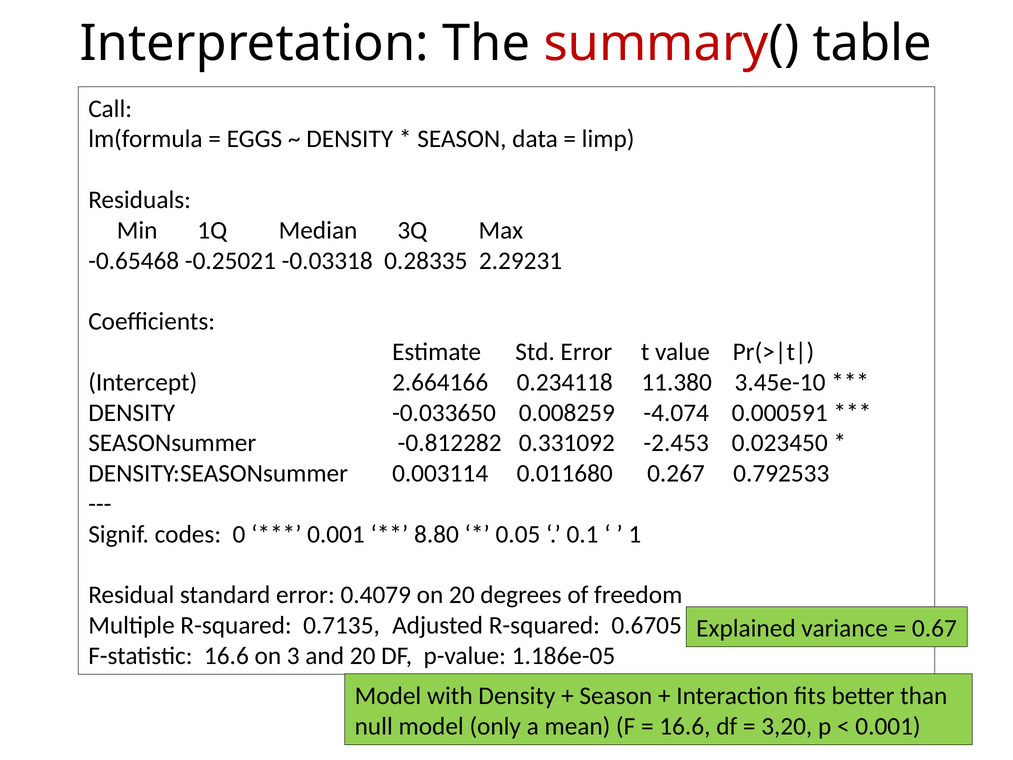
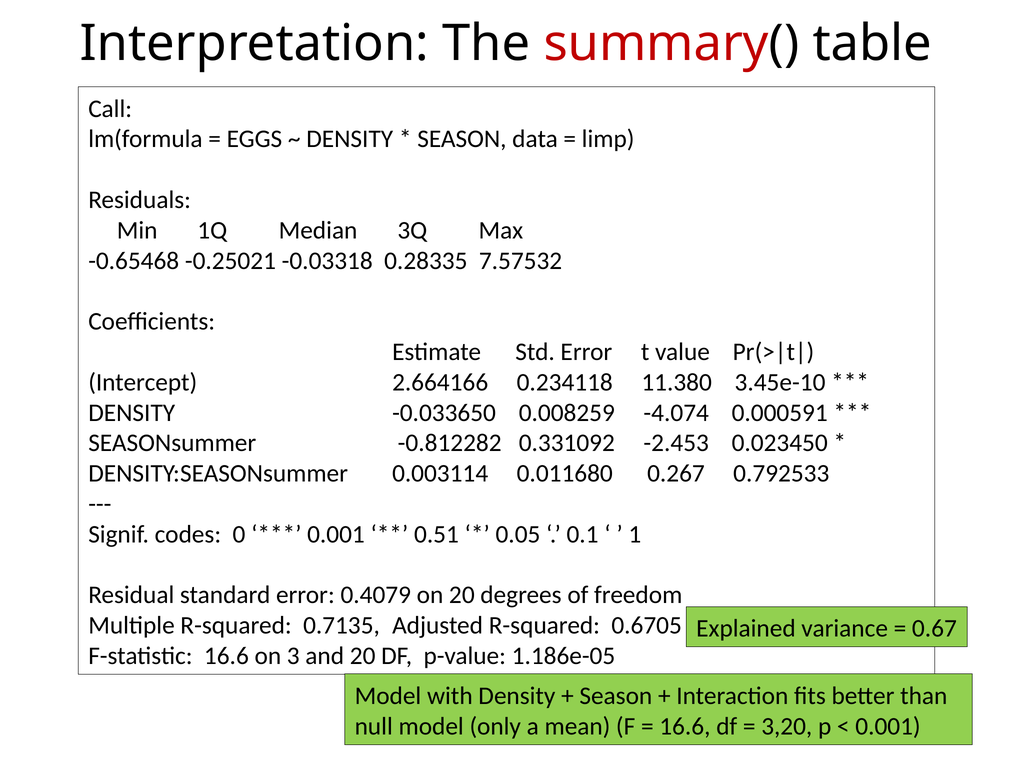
2.29231: 2.29231 -> 7.57532 (521, 261)
8.80: 8.80 -> 0.51 (436, 534)
